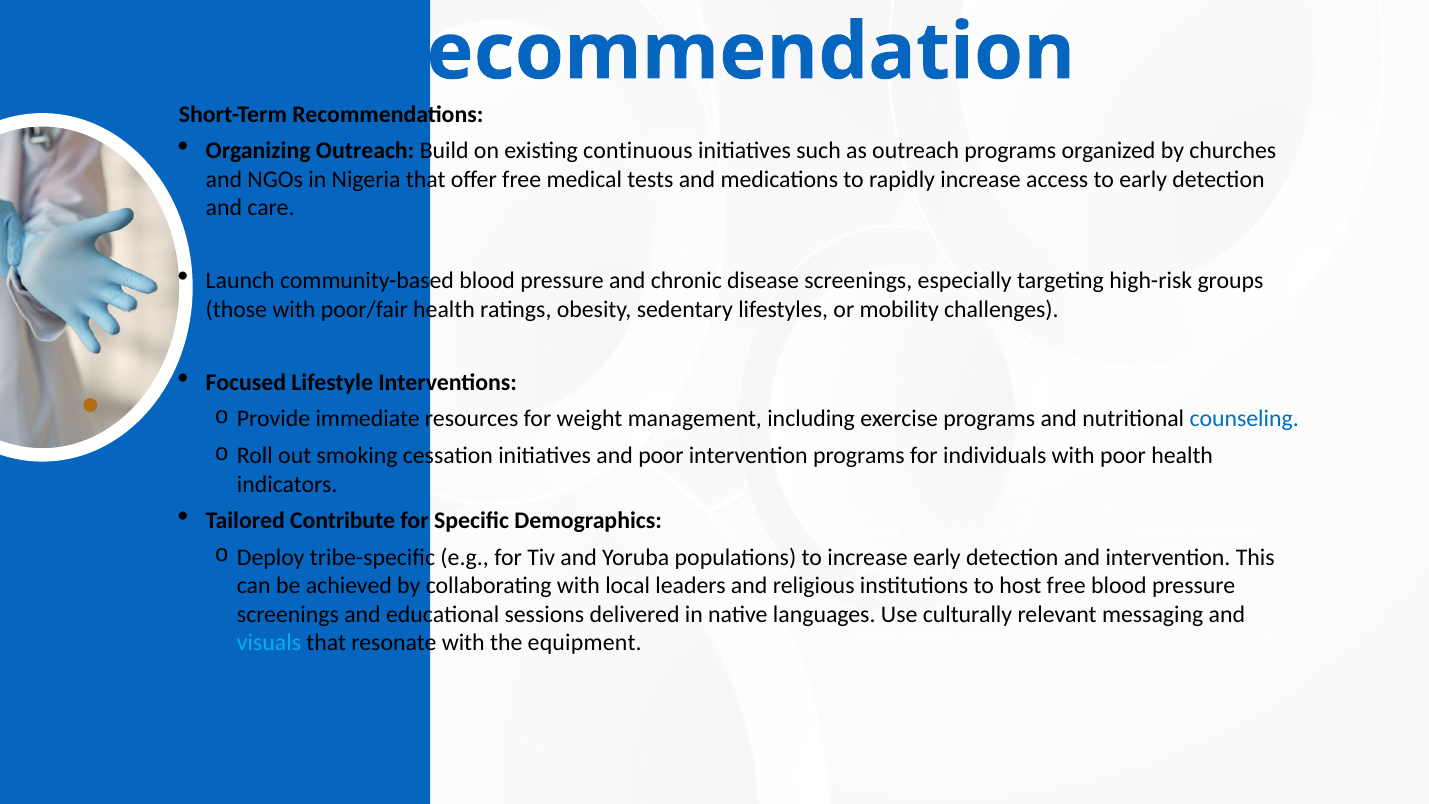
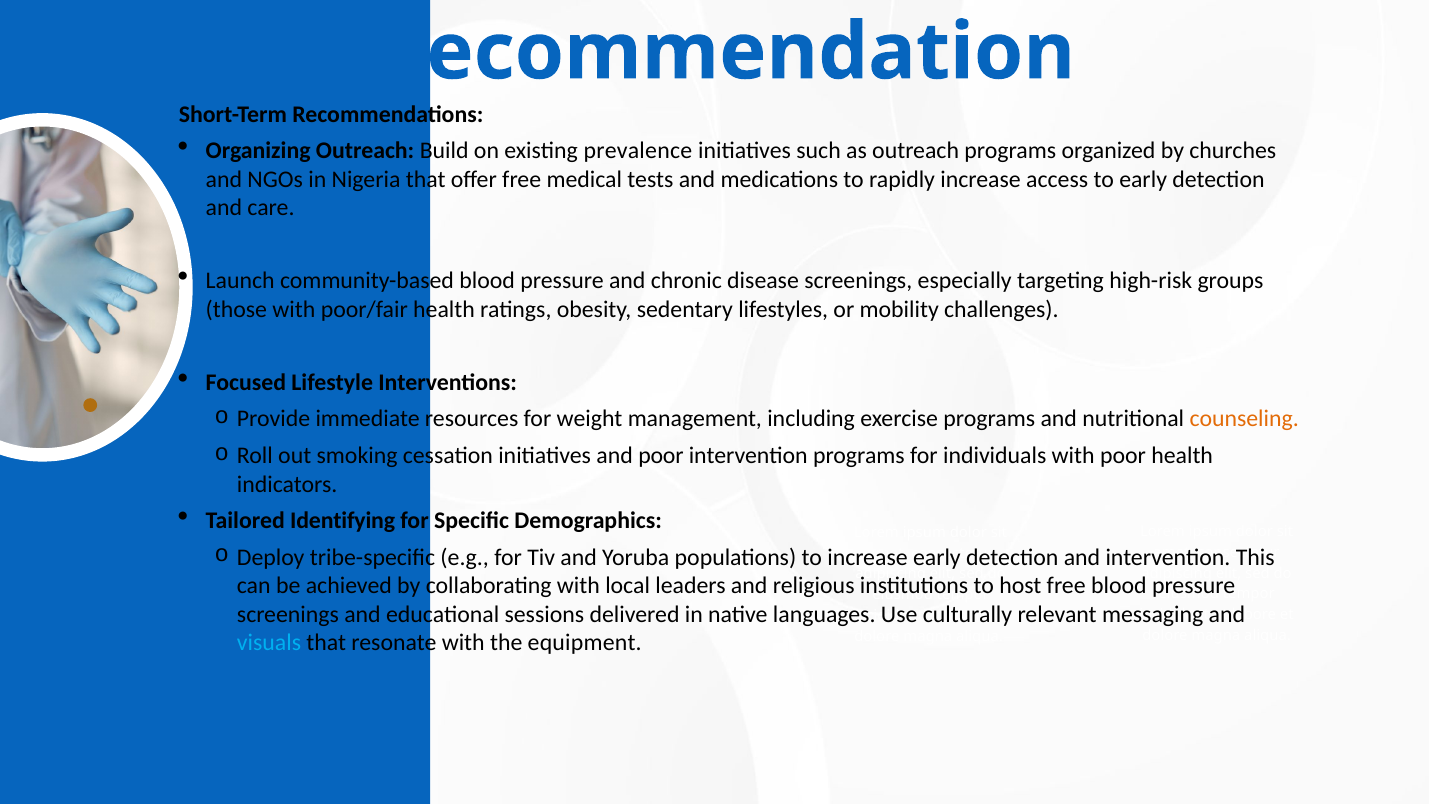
continuous: continuous -> prevalence (638, 151)
counseling colour: blue -> orange (1244, 419)
Contribute: Contribute -> Identifying (343, 521)
